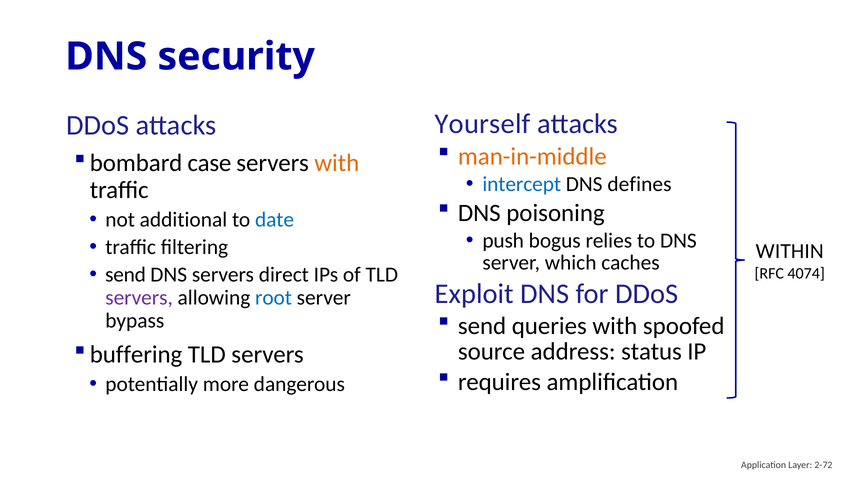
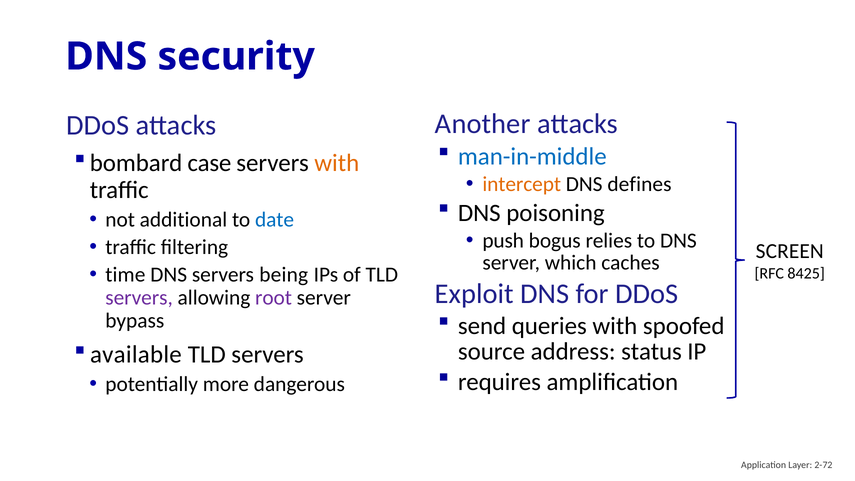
Yourself: Yourself -> Another (483, 124)
man-in-middle colour: orange -> blue (532, 156)
intercept colour: blue -> orange (522, 184)
WITHIN: WITHIN -> SCREEN (790, 251)
send: send -> time (125, 275)
direct: direct -> being (284, 275)
4074: 4074 -> 8425 (806, 273)
root colour: blue -> purple (274, 298)
buffering: buffering -> available (136, 355)
